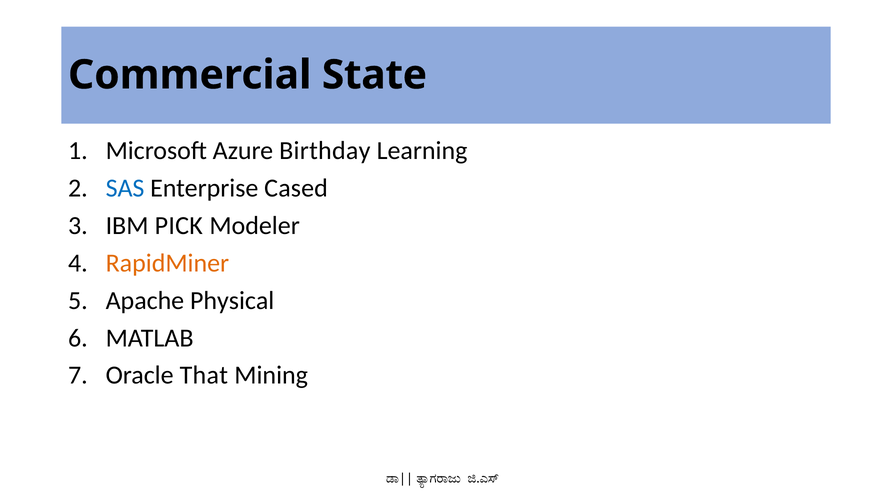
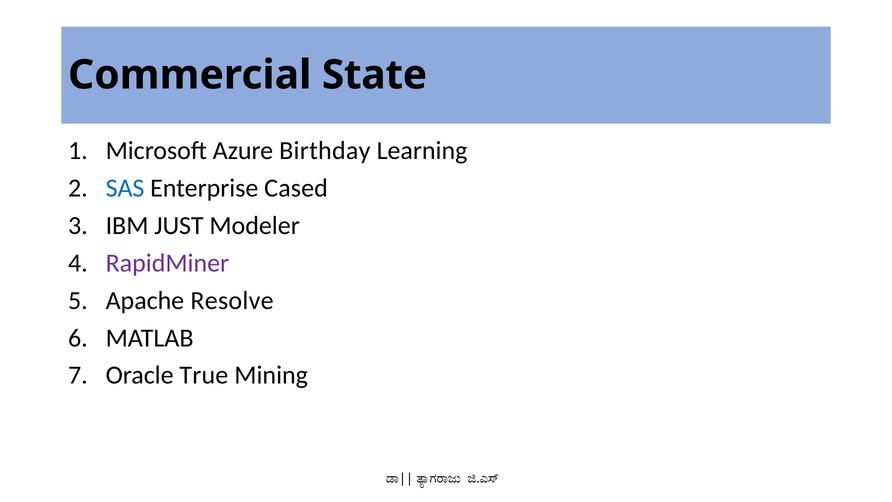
PICK: PICK -> JUST (179, 226)
RapidMiner colour: orange -> purple (167, 263)
Physical: Physical -> Resolve (232, 300)
That: That -> True (204, 375)
